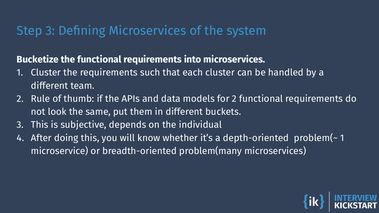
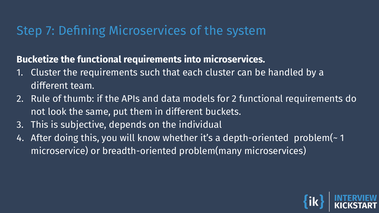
Step 3: 3 -> 7 (50, 31)
